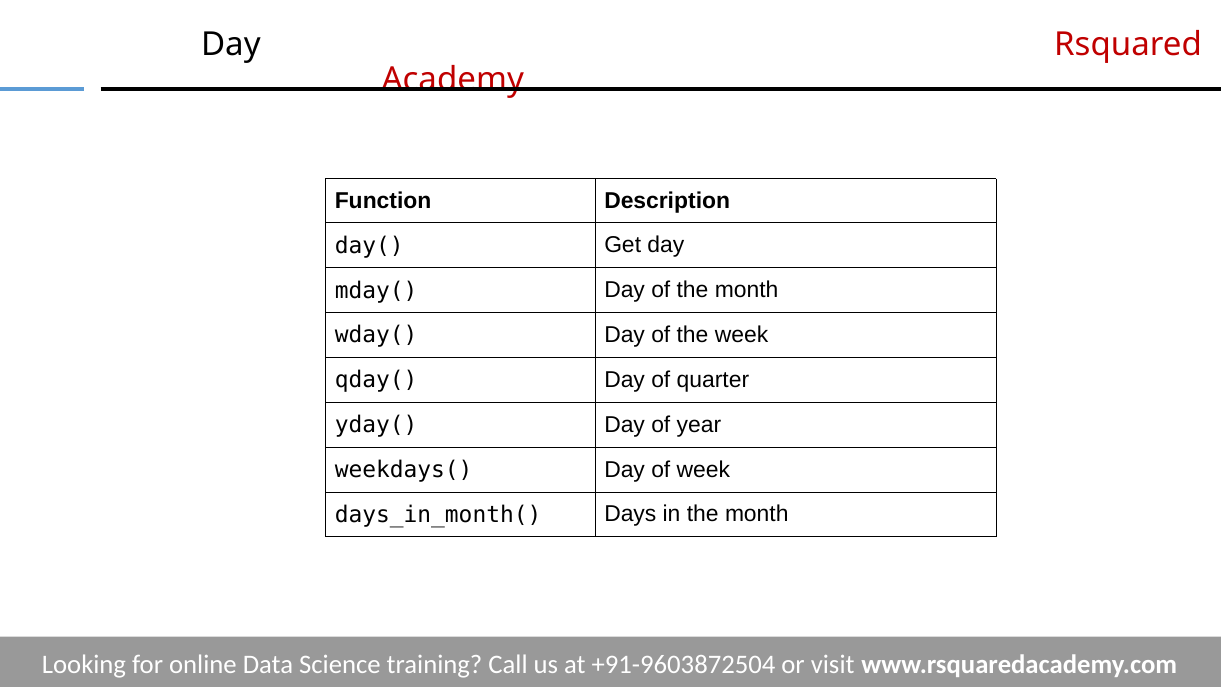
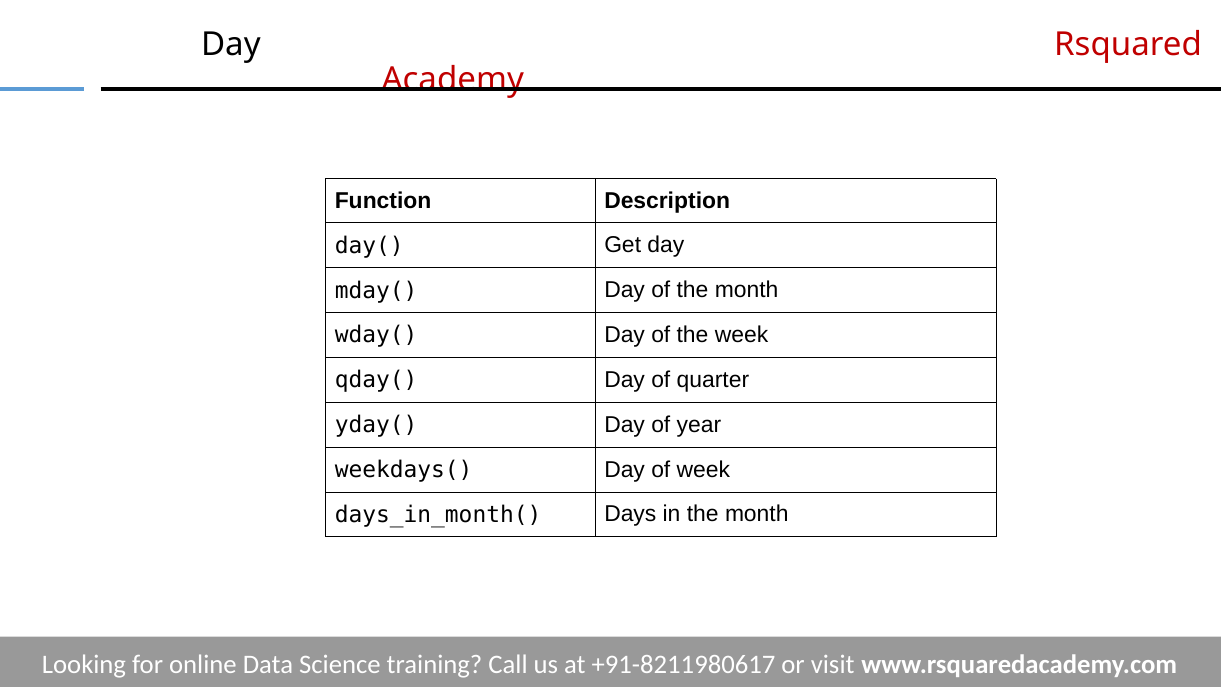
+91-9603872504: +91-9603872504 -> +91-8211980617 (684, 664)
